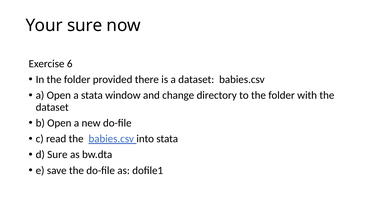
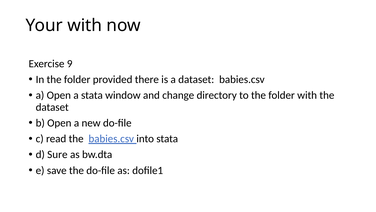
Your sure: sure -> with (85, 25)
6: 6 -> 9 (70, 64)
